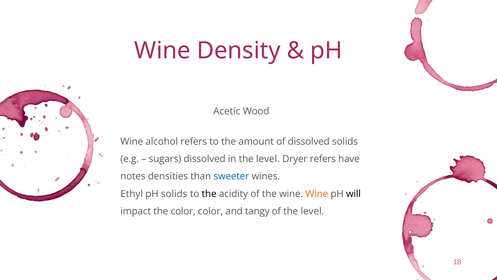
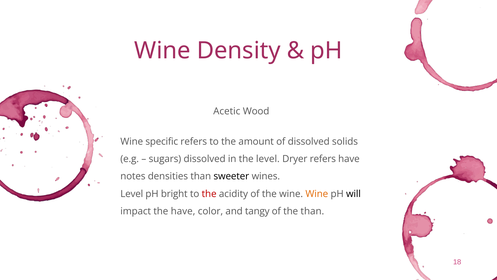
alcohol: alcohol -> specific (162, 141)
sweeter colour: blue -> black (231, 176)
Ethyl: Ethyl -> Level (132, 194)
pH solids: solids -> bright (174, 194)
the colour: black -> red (209, 194)
the color: color -> have (183, 211)
of the level: level -> than (312, 211)
